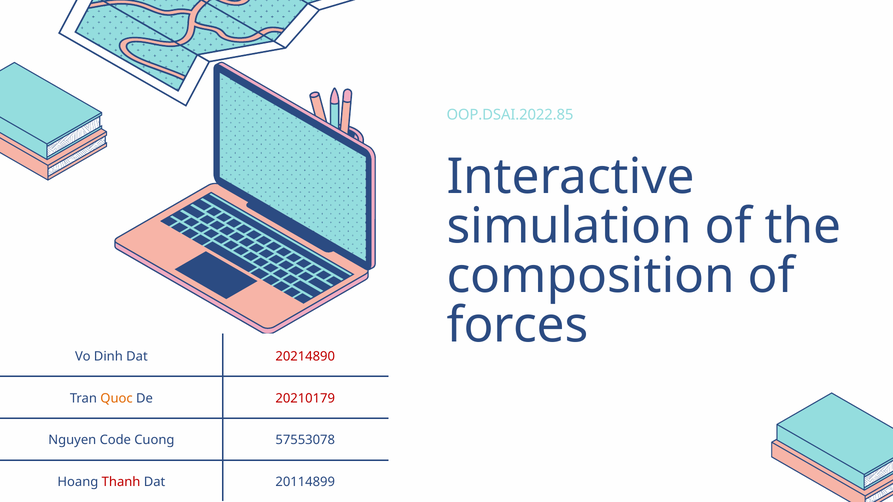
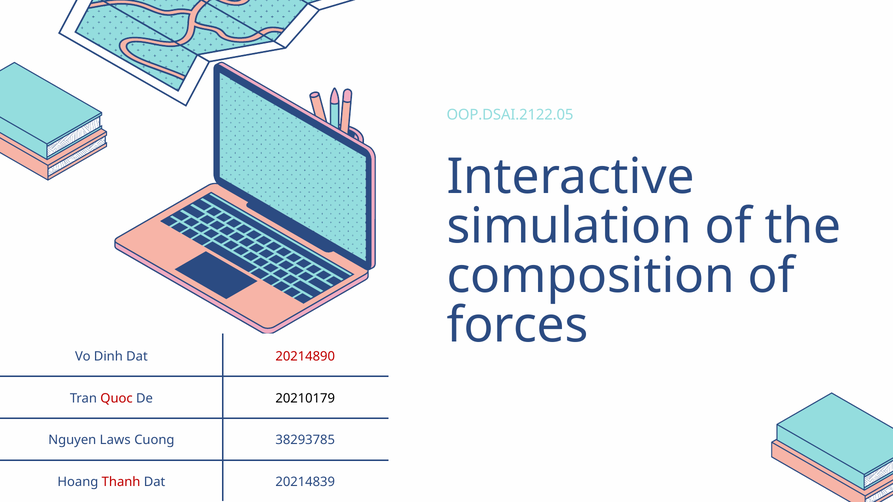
OOP.DSAI.2022.85: OOP.DSAI.2022.85 -> OOP.DSAI.2122.05 (510, 115)
Quoc colour: orange -> red (117, 399)
20210179 colour: red -> black (305, 399)
Code: Code -> Laws (115, 440)
57553078: 57553078 -> 38293785 (305, 440)
20114899: 20114899 -> 20214839 (305, 482)
